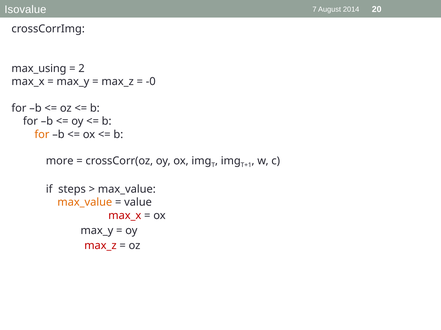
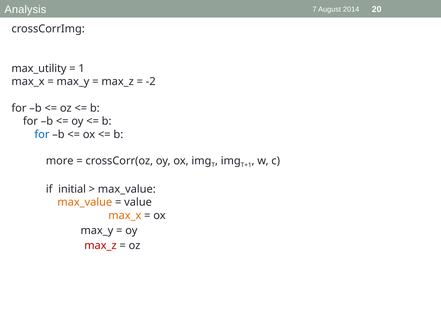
Isovalue: Isovalue -> Analysis (25, 10)
max_using: max_using -> max_utility (39, 69)
2: 2 -> 1 (82, 69)
-0: -0 -> -2 (151, 82)
for colour: orange -> blue (42, 135)
steps: steps -> initial (72, 190)
max_x colour: red -> orange (125, 216)
